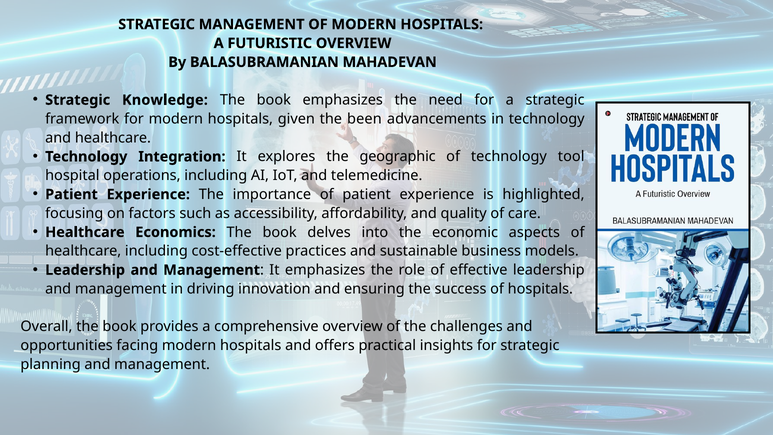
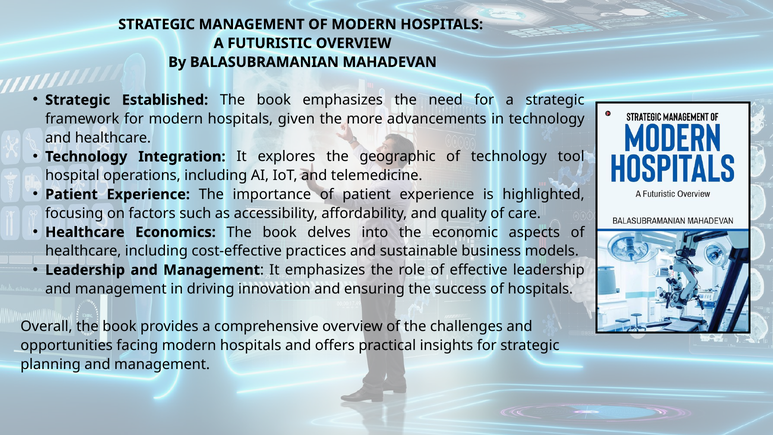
Knowledge: Knowledge -> Established (165, 100)
been: been -> more (365, 119)
